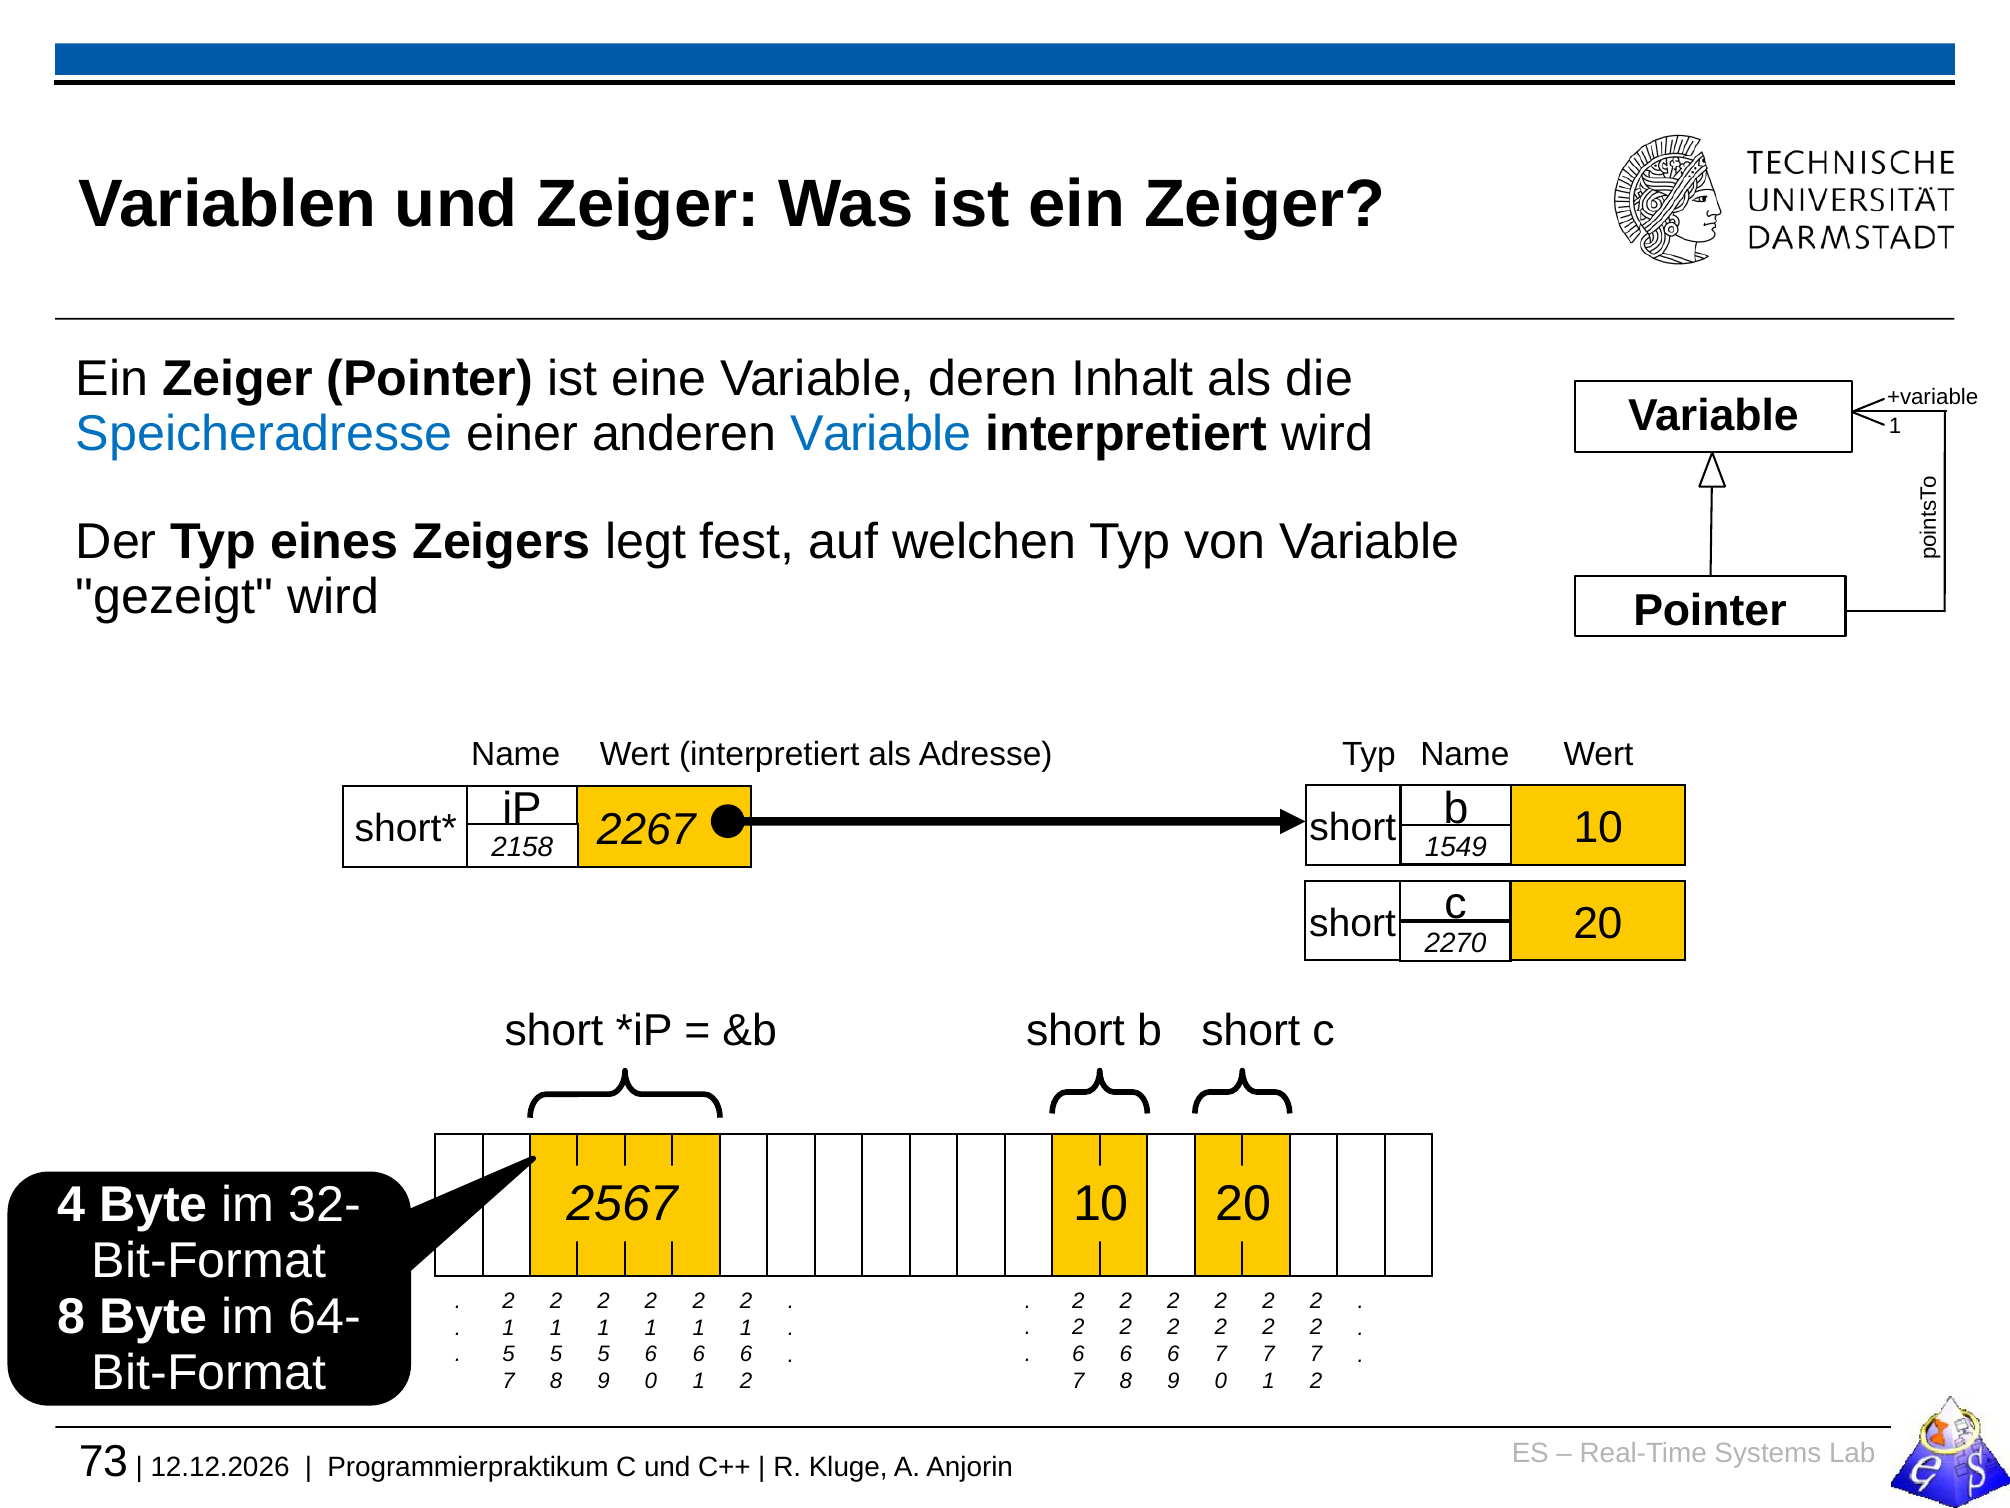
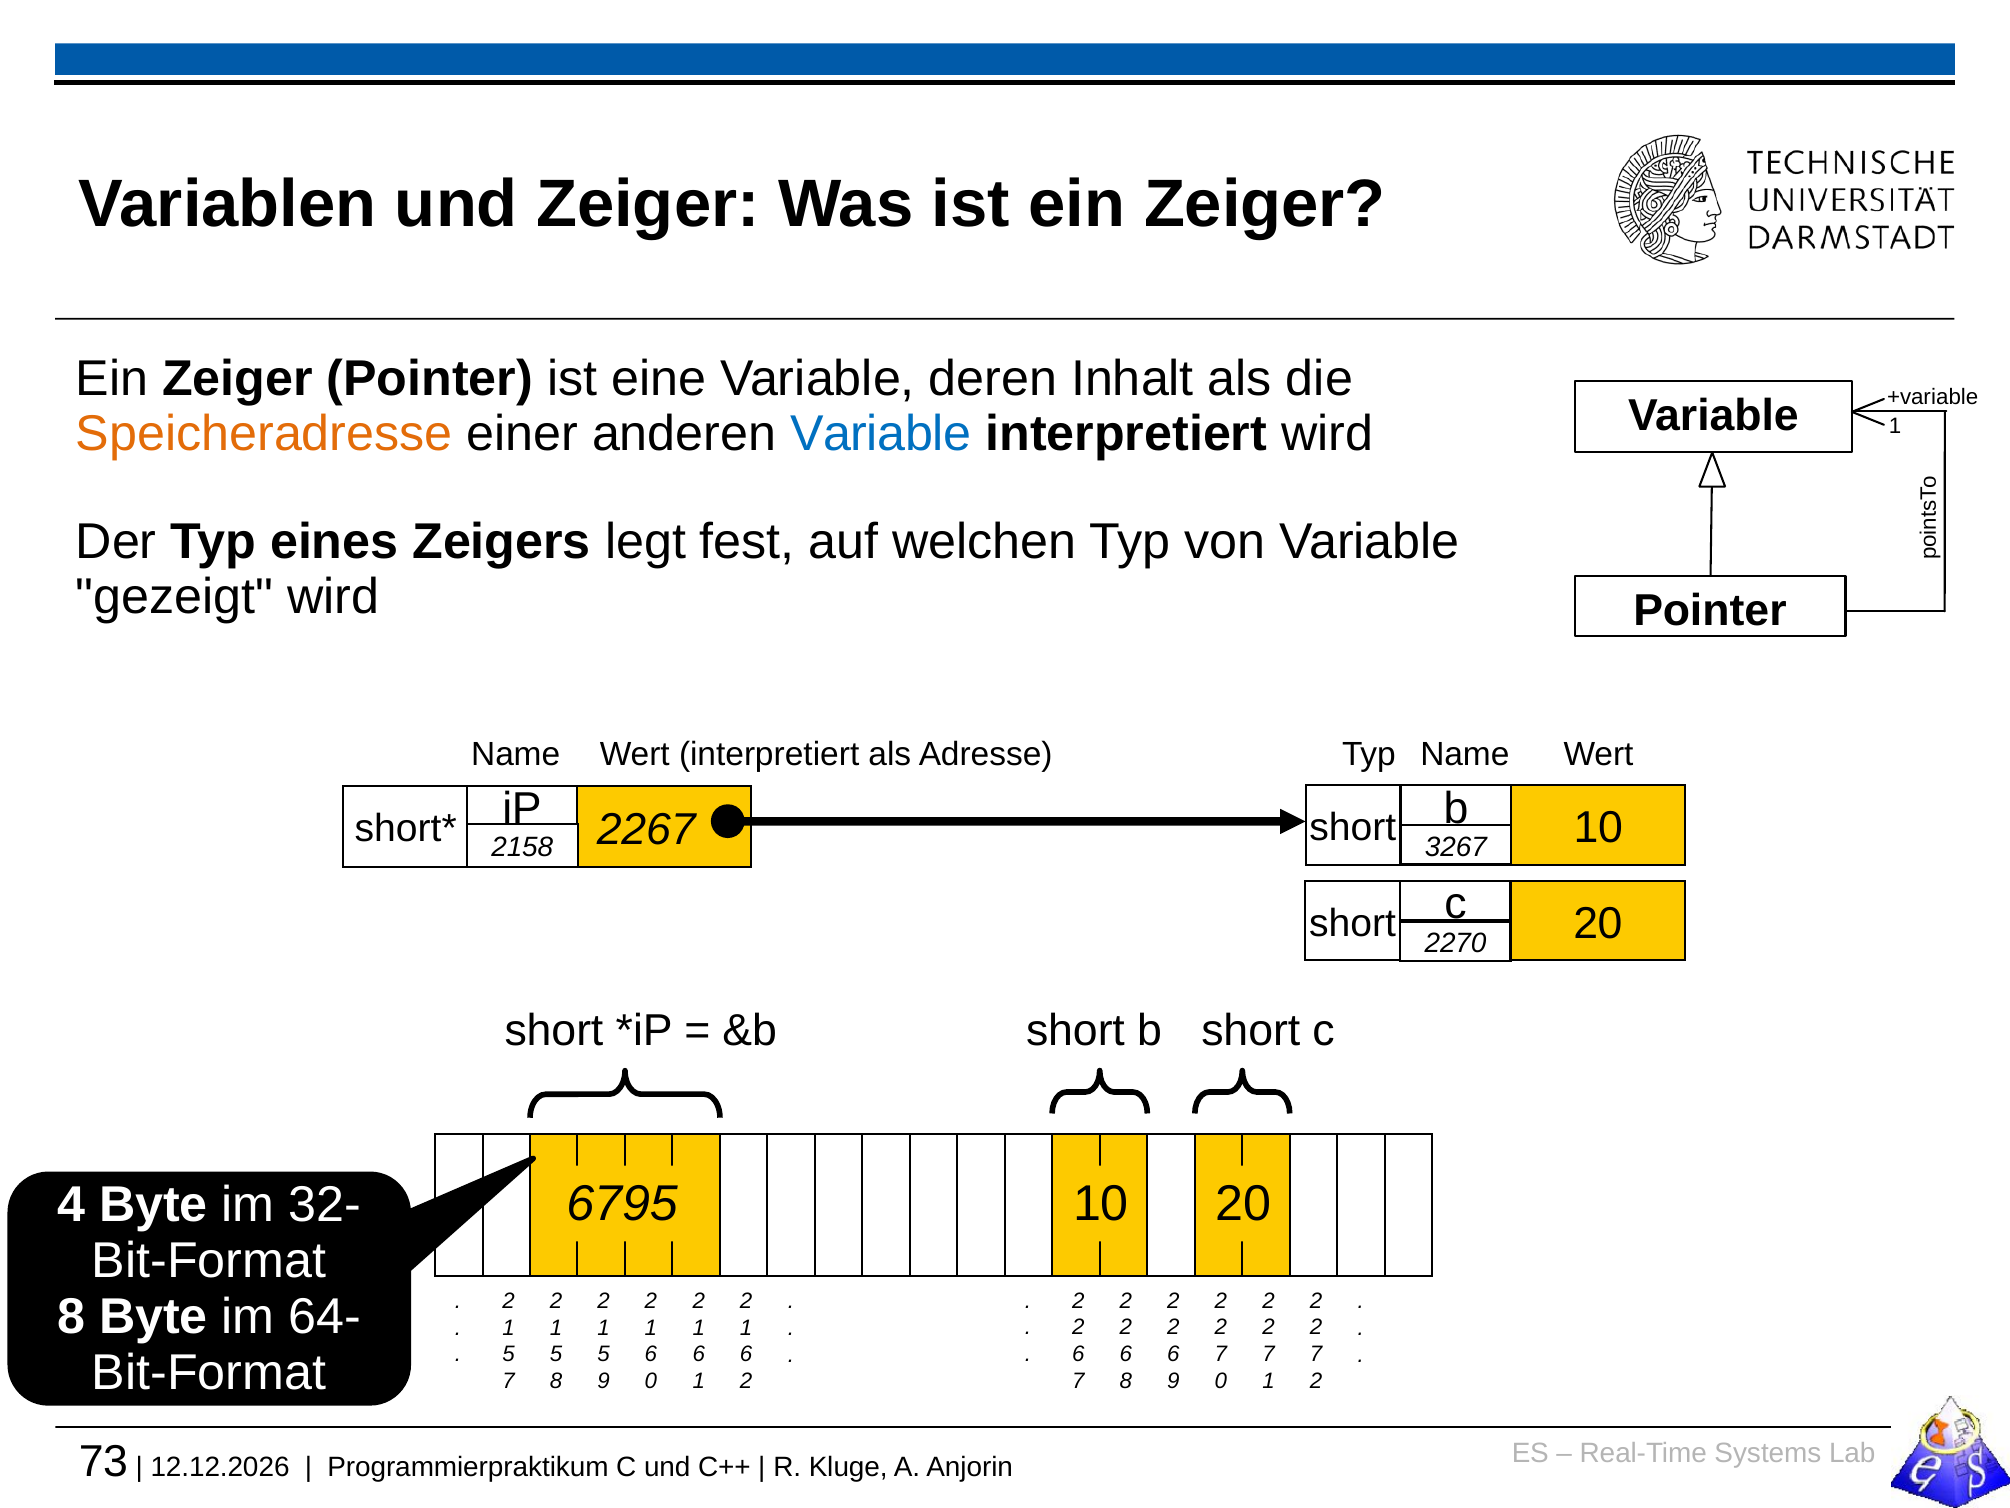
Speicheradresse colour: blue -> orange (264, 434)
1549: 1549 -> 3267 (1456, 847)
2567: 2567 -> 6795 (622, 1203)
